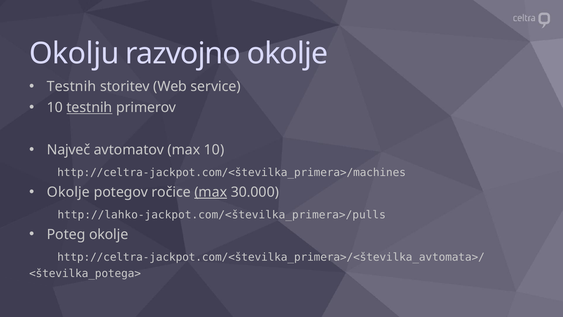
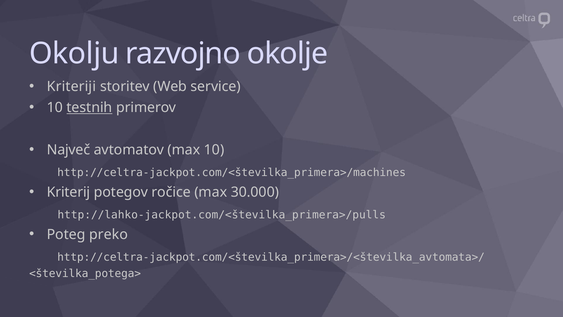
Testnih: Testnih -> Kriteriji (71, 87)
Okolje: Okolje -> Kriterij (68, 192)
max underline: present -> none (211, 192)
Poteg okolje: okolje -> preko (109, 234)
